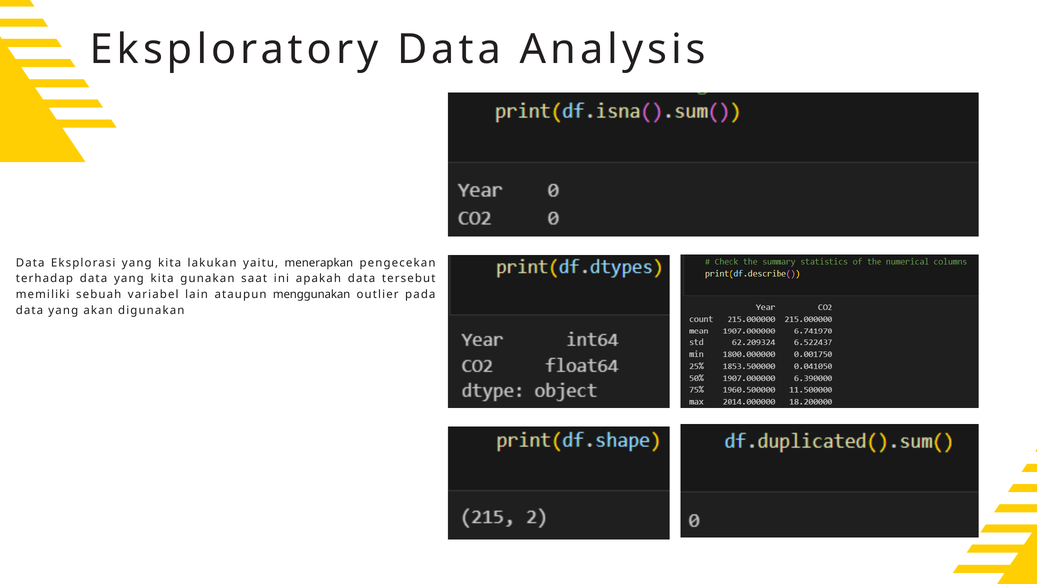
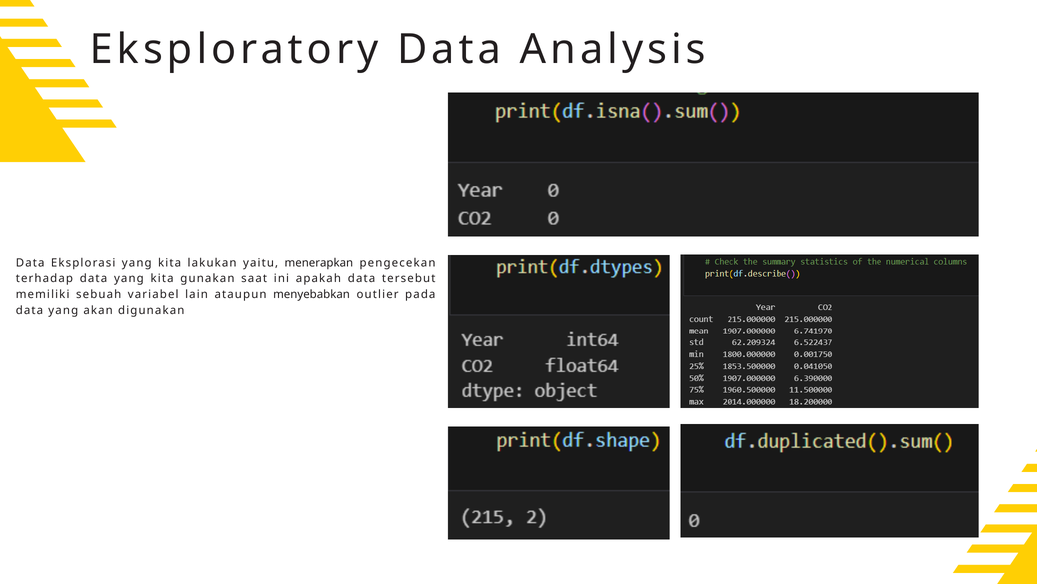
menggunakan: menggunakan -> menyebabkan (312, 294)
